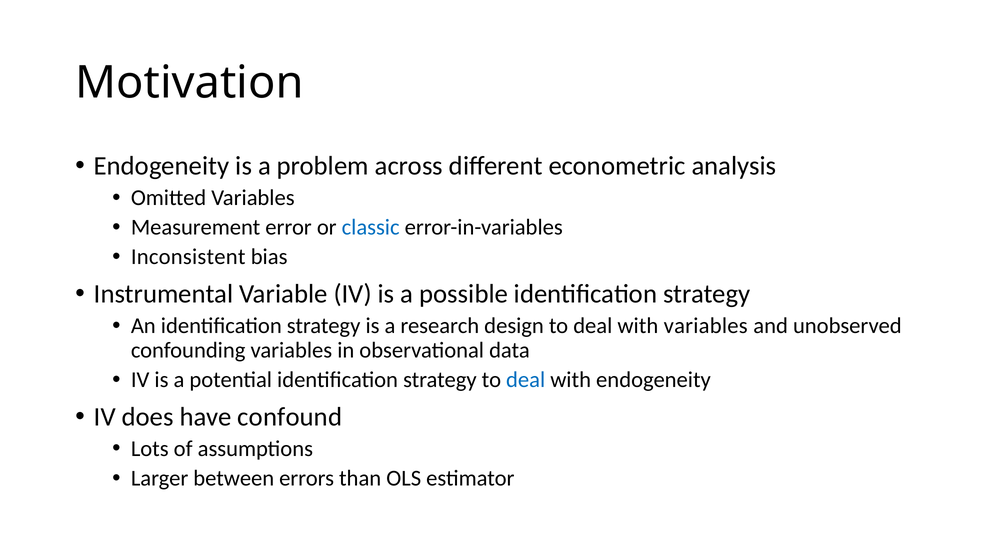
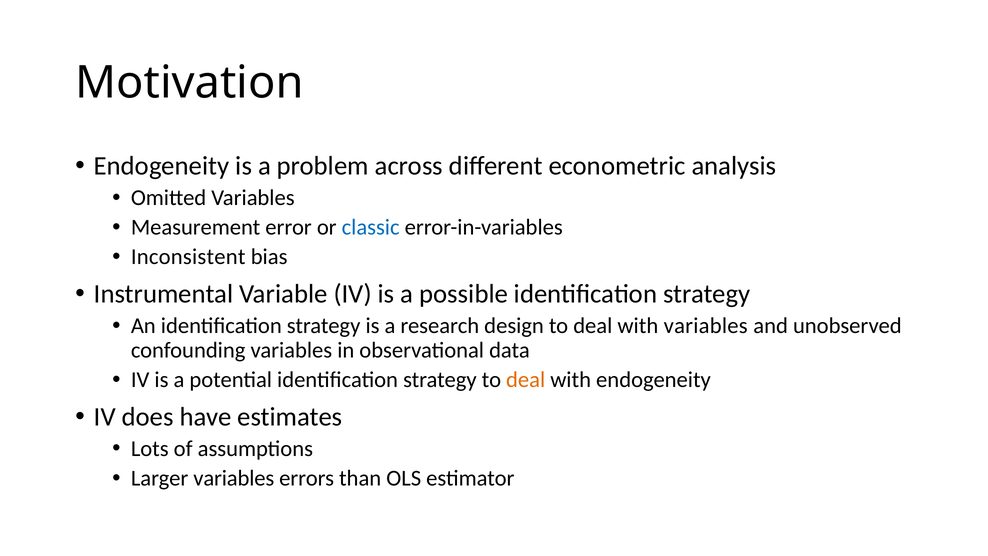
deal colour: blue -> orange (526, 380)
confound: confound -> estimates (290, 417)
Larger between: between -> variables (234, 478)
